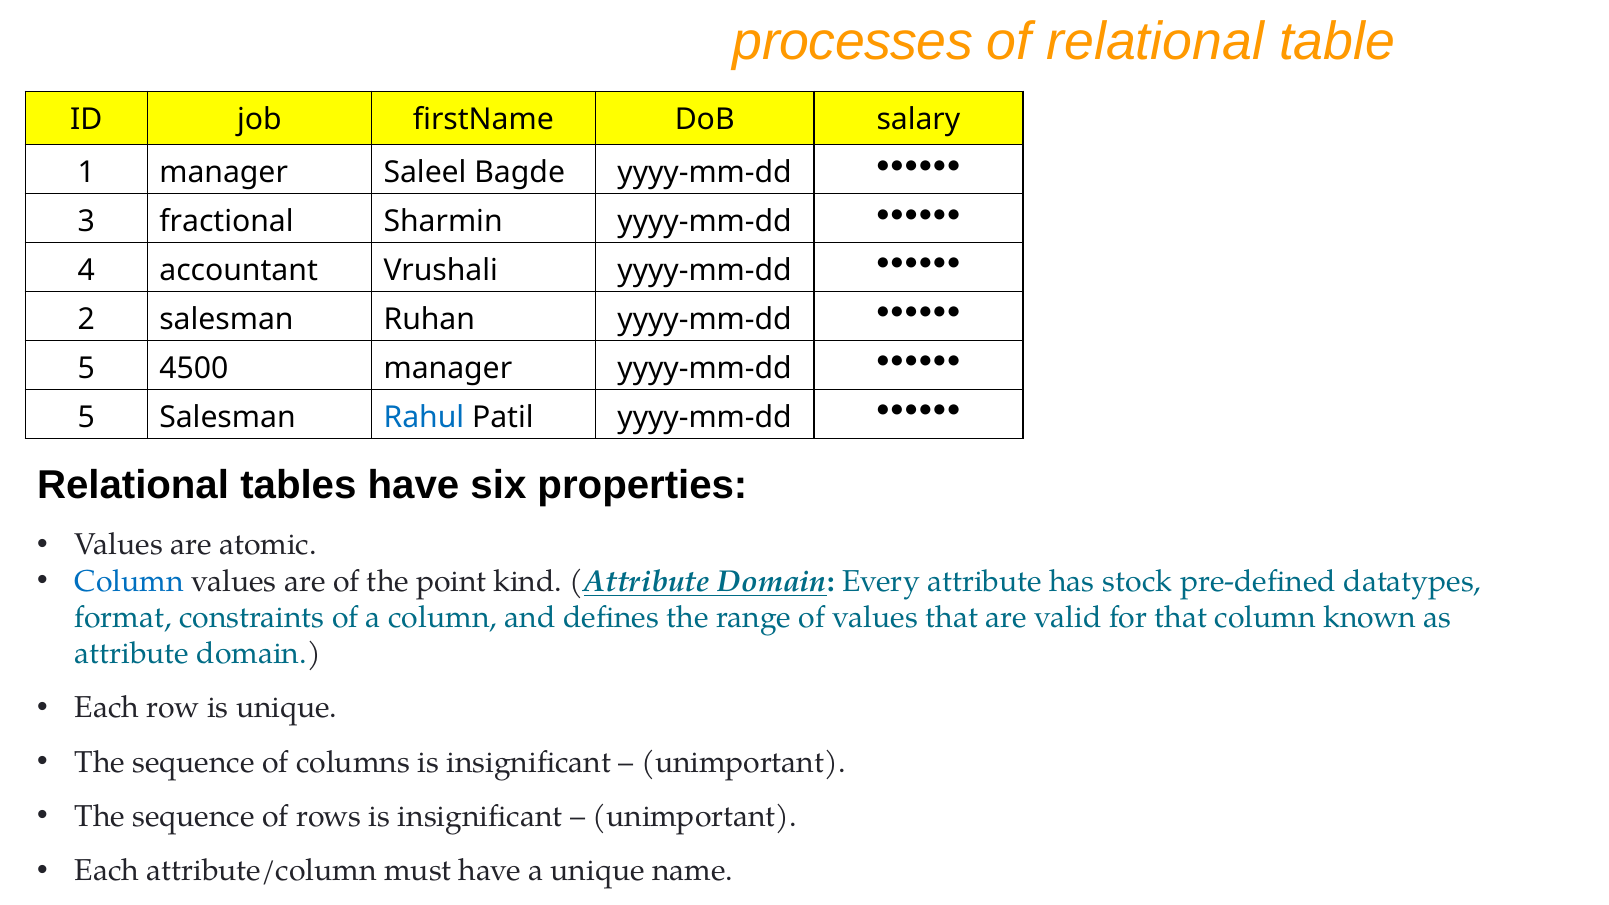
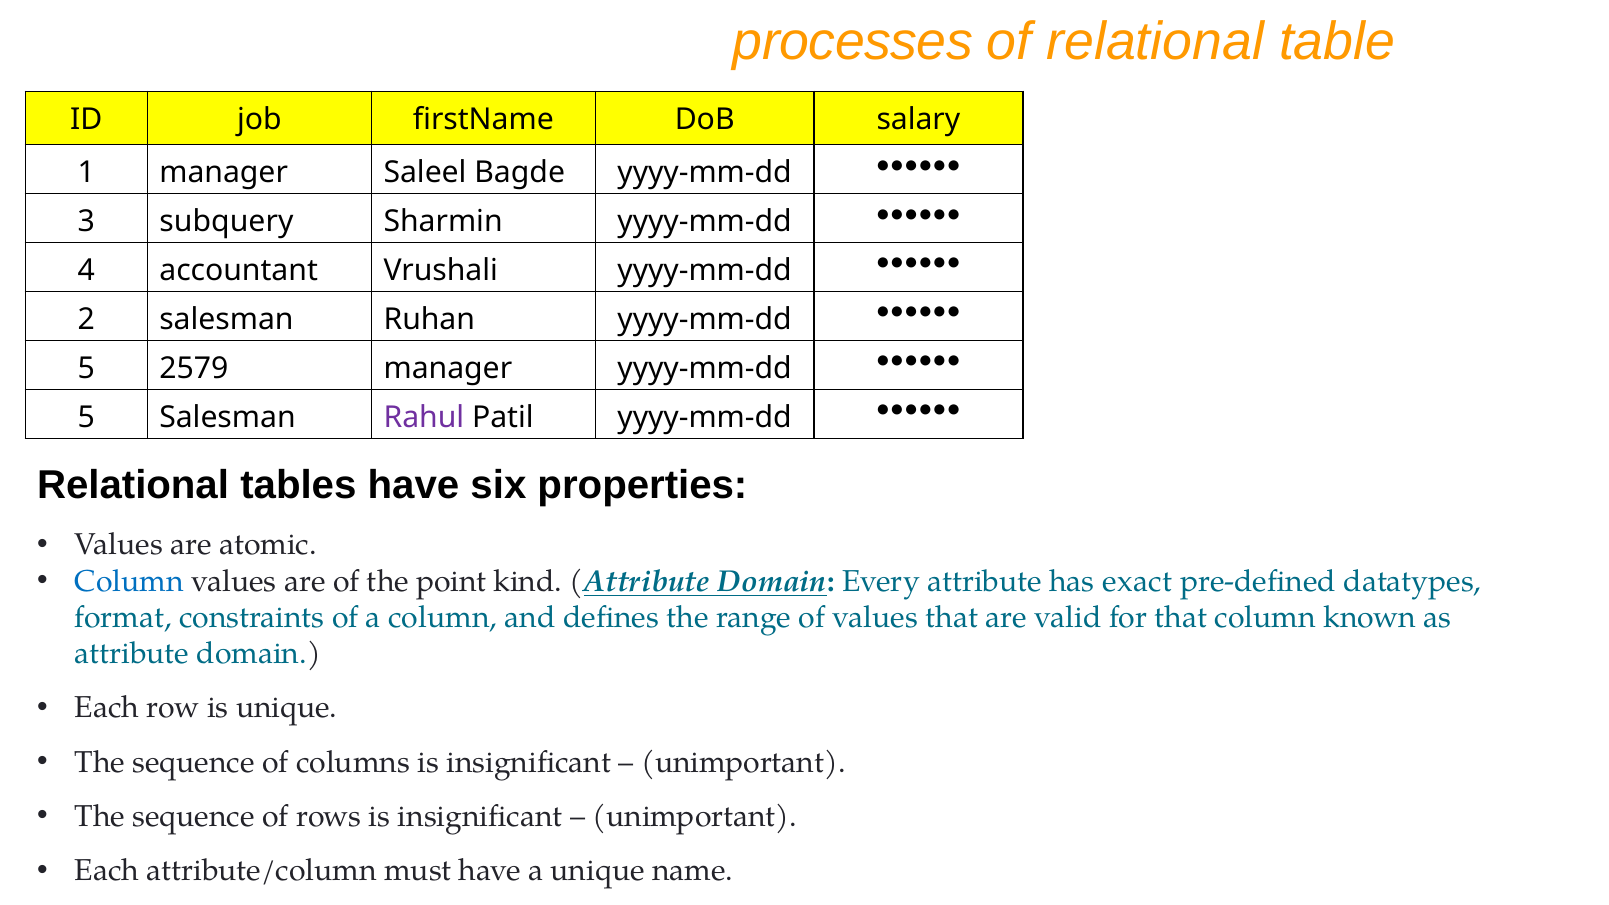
fractional: fractional -> subquery (226, 222)
4500: 4500 -> 2579 (194, 369)
Rahul colour: blue -> purple (424, 418)
stock: stock -> exact (1137, 581)
